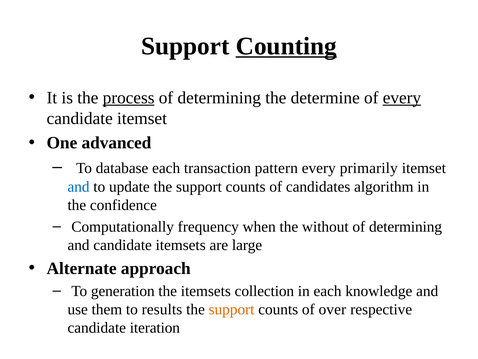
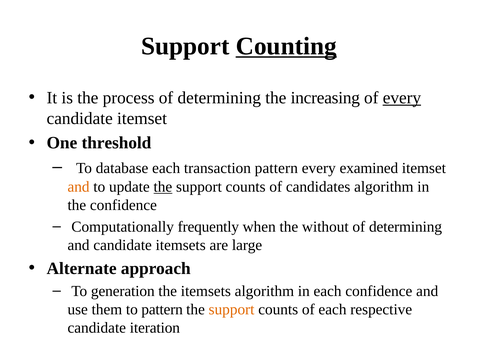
process underline: present -> none (129, 98)
determine: determine -> increasing (325, 98)
advanced: advanced -> threshold (116, 143)
primarily: primarily -> examined (369, 168)
and colour: blue -> orange (79, 187)
the underline: none -> present (163, 187)
frequency: frequency -> frequently (208, 226)
itemsets collection: collection -> algorithm (264, 291)
each knowledge: knowledge -> confidence (379, 291)
to results: results -> pattern (162, 309)
of over: over -> each (332, 309)
